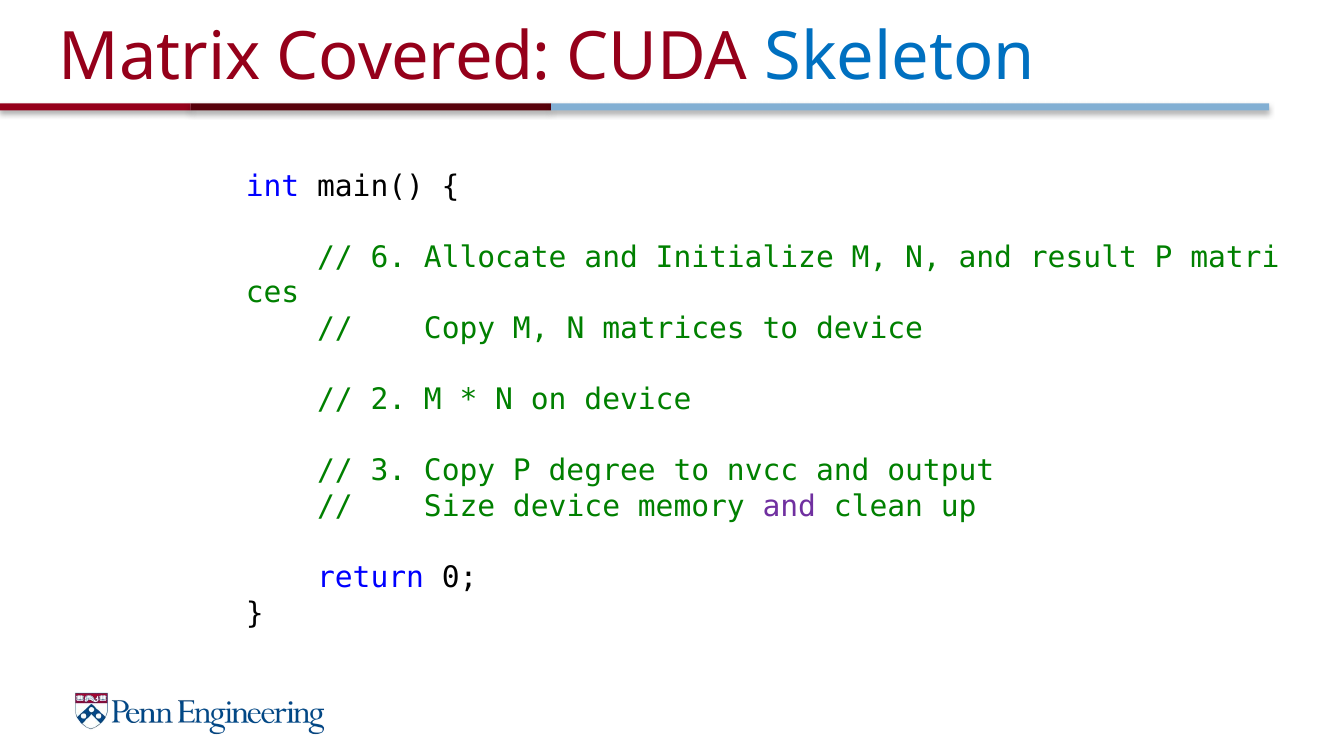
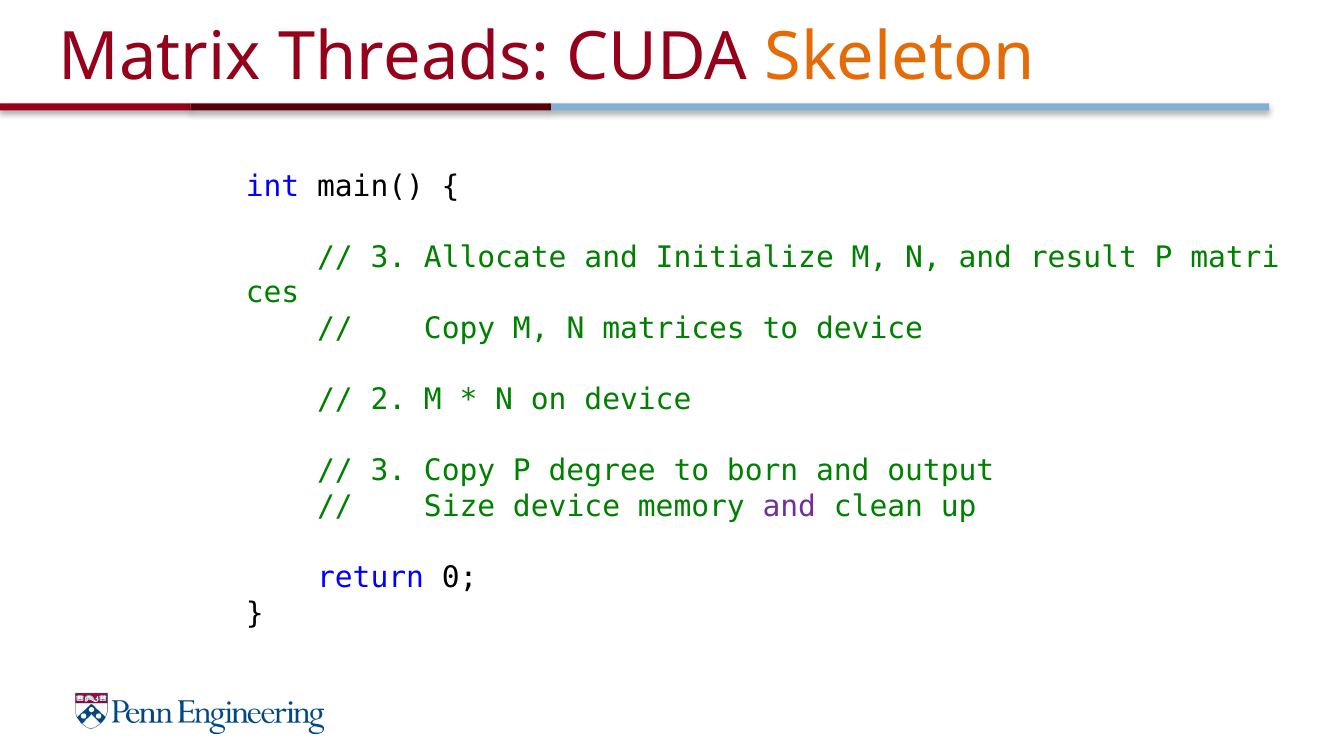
Covered: Covered -> Threads (414, 58)
Skeleton colour: blue -> orange (900, 58)
6: 6 -> 3 (388, 258)
nvcc: nvcc -> born (763, 471)
